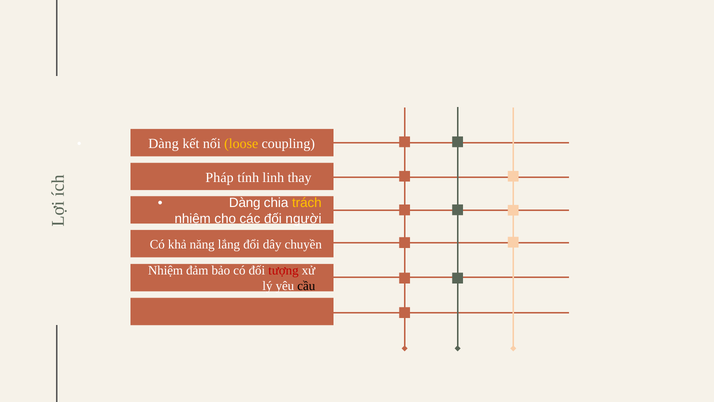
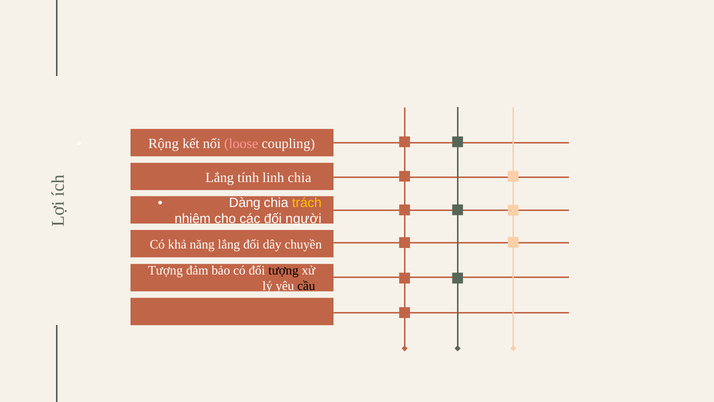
Dàng: Dàng -> Rộng (164, 143)
loose colour: yellow -> pink (241, 143)
Pháp: Pháp -> Lắng (220, 177)
linh thay: thay -> chia (300, 177)
Nhiệm: Nhiệm -> Tượng (165, 270)
tượng colour: red -> black (283, 270)
